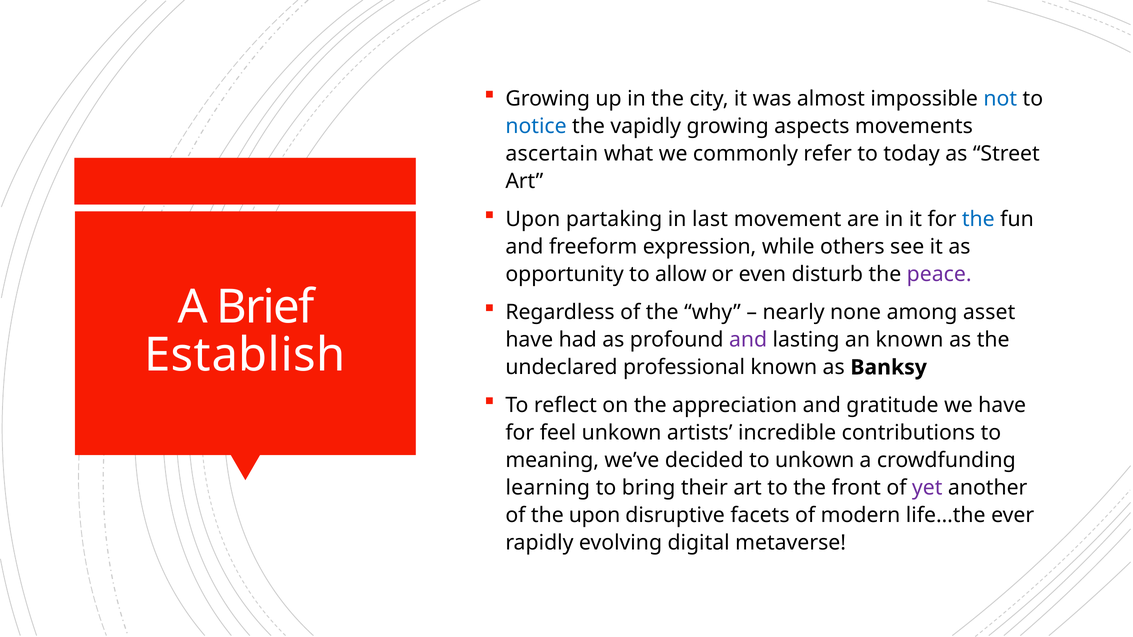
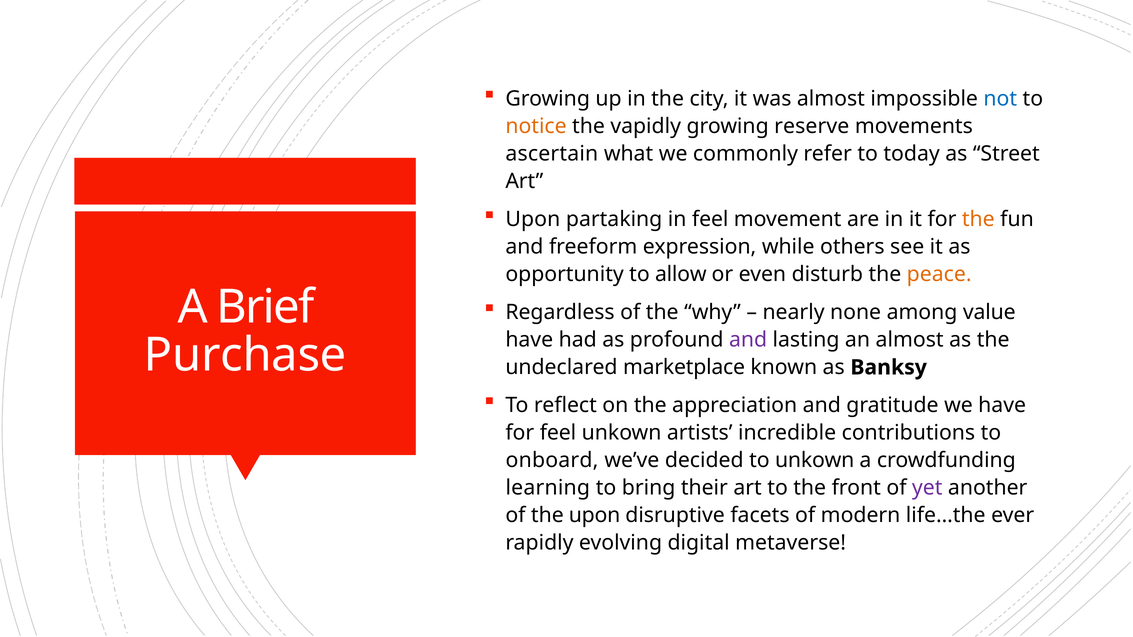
notice colour: blue -> orange (536, 126)
aspects: aspects -> reserve (812, 126)
in last: last -> feel (710, 219)
the colour: blue -> orange (978, 219)
peace colour: purple -> orange (939, 274)
asset: asset -> value (989, 313)
an known: known -> almost (910, 340)
Establish: Establish -> Purchase (245, 355)
professional: professional -> marketplace (684, 368)
meaning: meaning -> onboard (552, 461)
